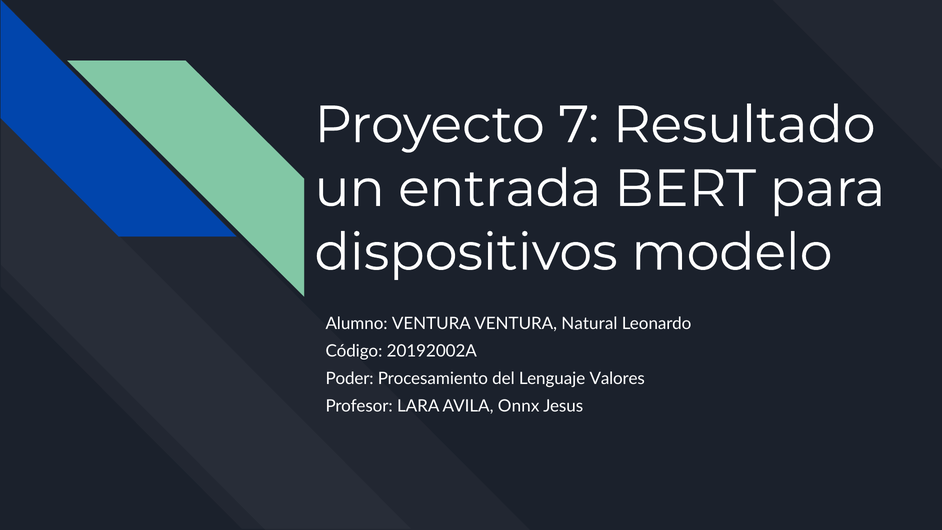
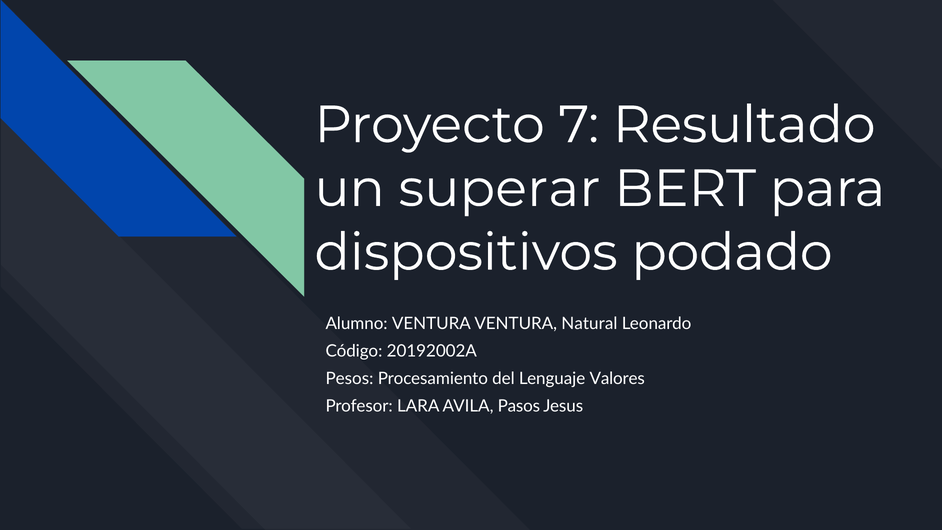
entrada: entrada -> superar (499, 189)
modelo: modelo -> podado (732, 252)
Poder: Poder -> Pesos (349, 379)
Onnx: Onnx -> Pasos (519, 406)
